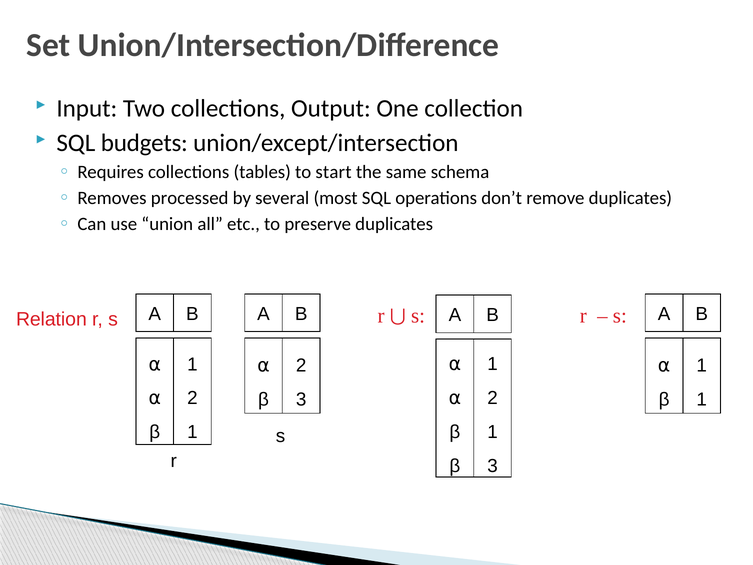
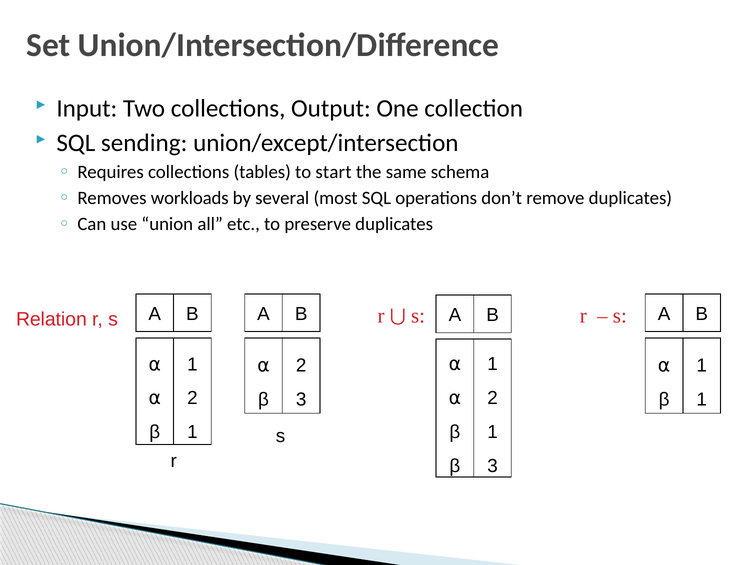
budgets: budgets -> sending (144, 143)
processed: processed -> workloads (190, 198)
